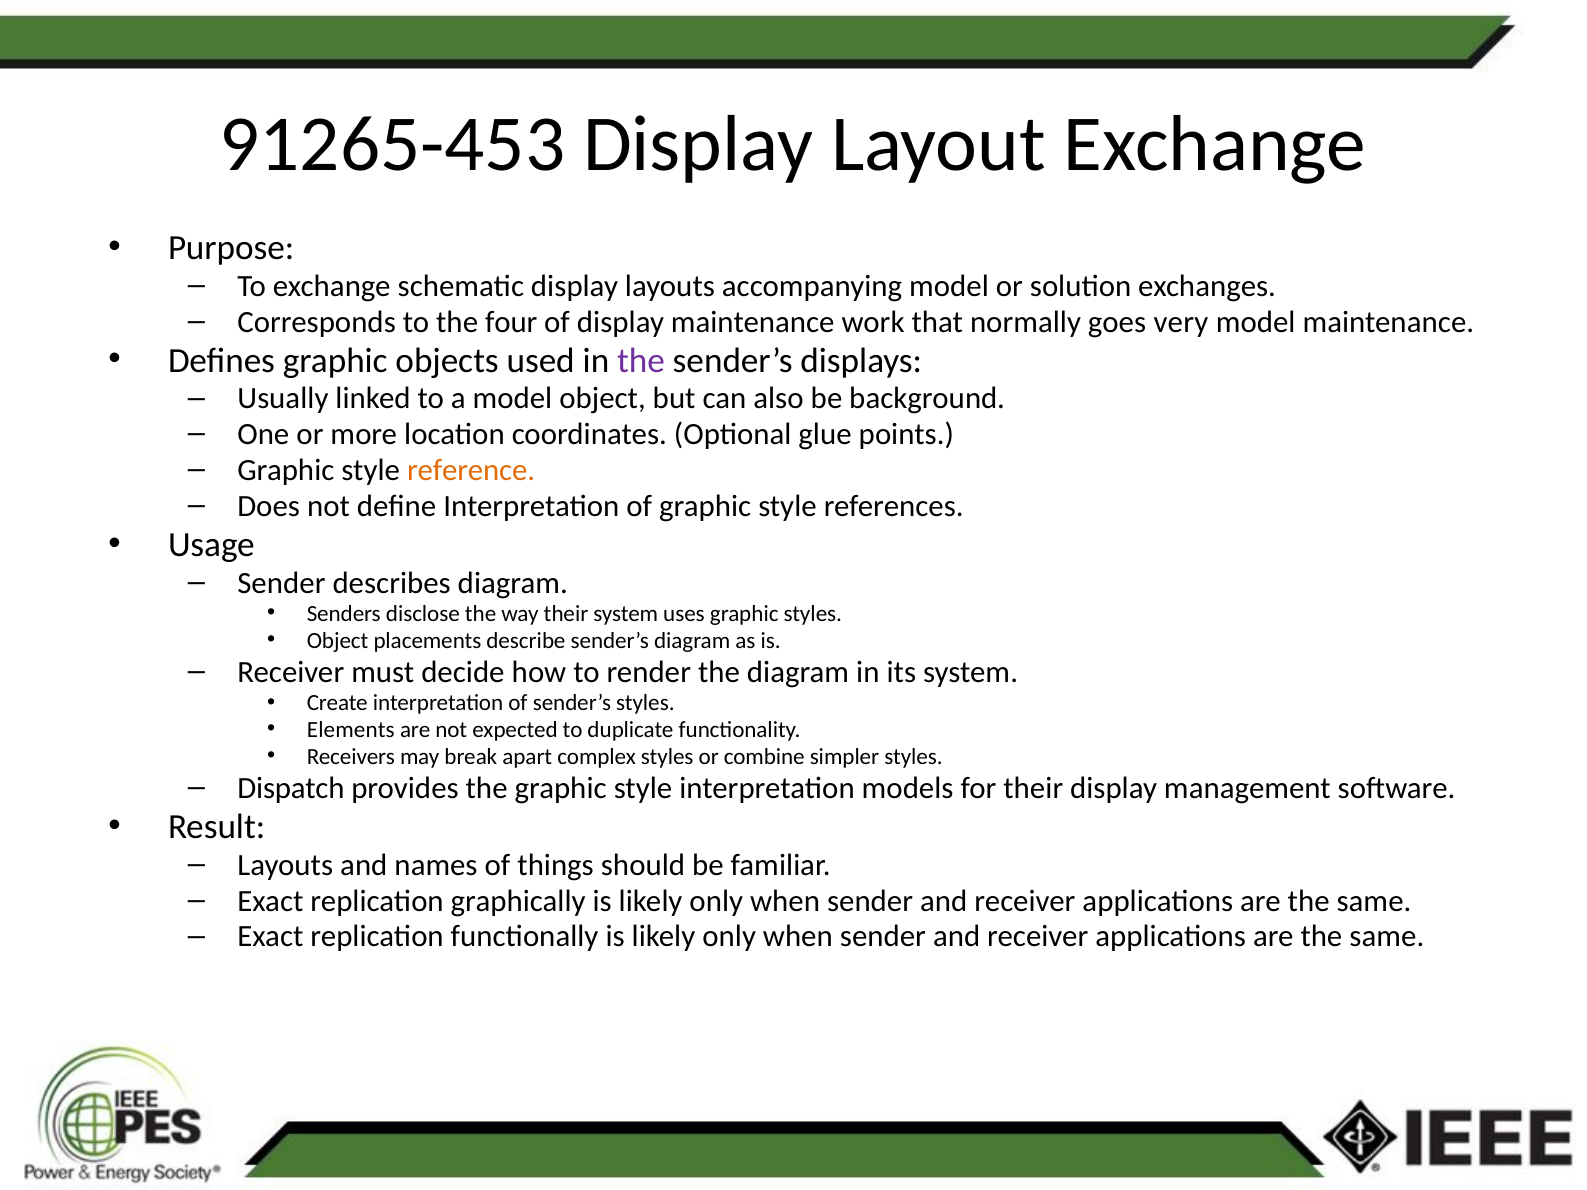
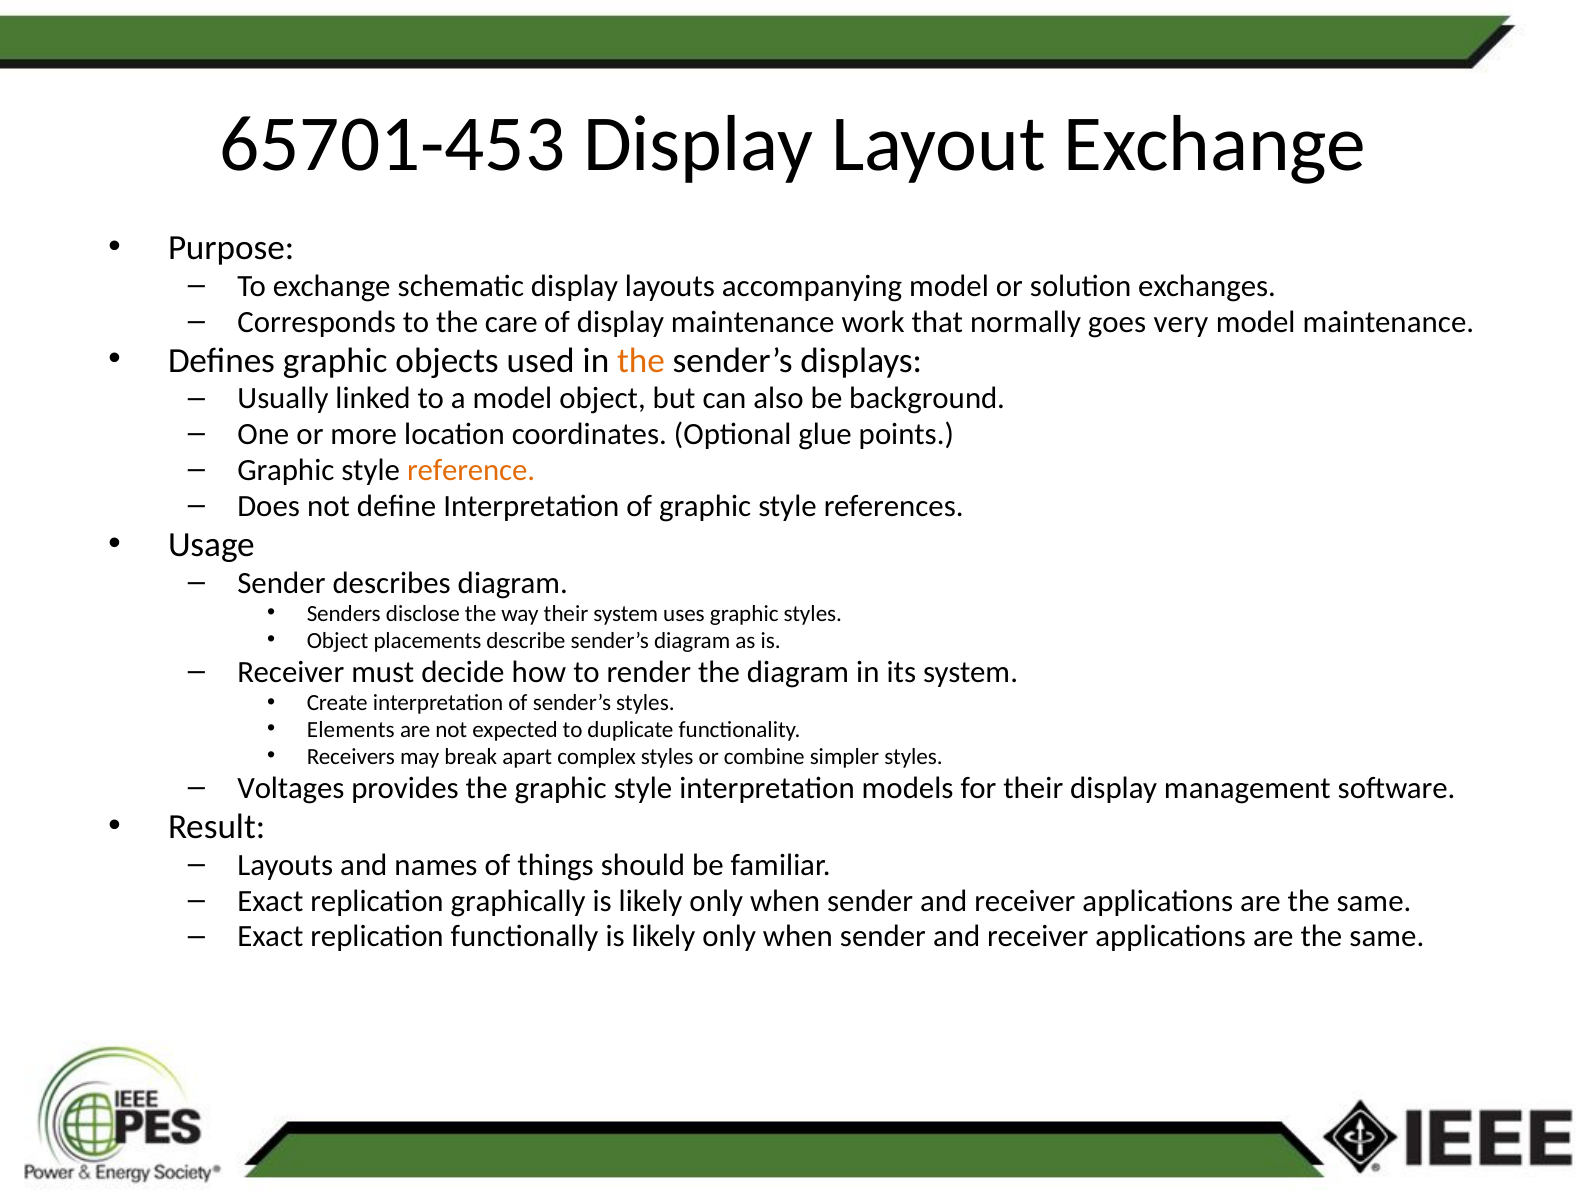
91265-453: 91265-453 -> 65701-453 (392, 144)
four: four -> care (511, 322)
the colour: purple -> orange (641, 361)
Dispatch: Dispatch -> Voltages (291, 789)
